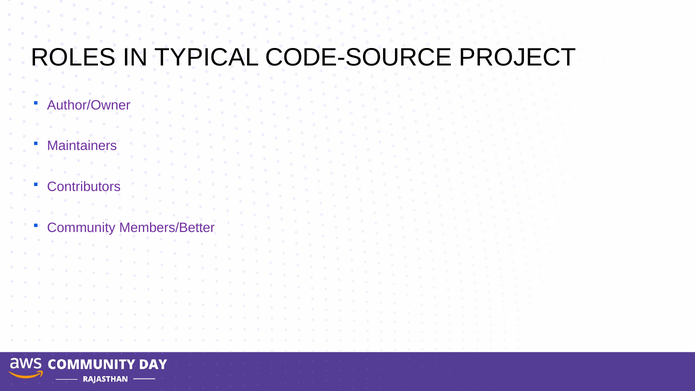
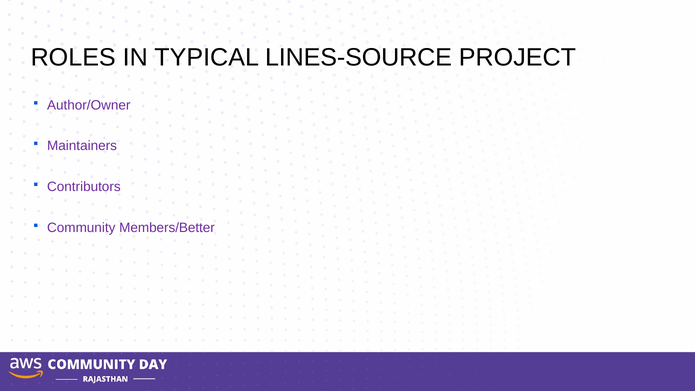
CODE-SOURCE: CODE-SOURCE -> LINES-SOURCE (358, 58)
